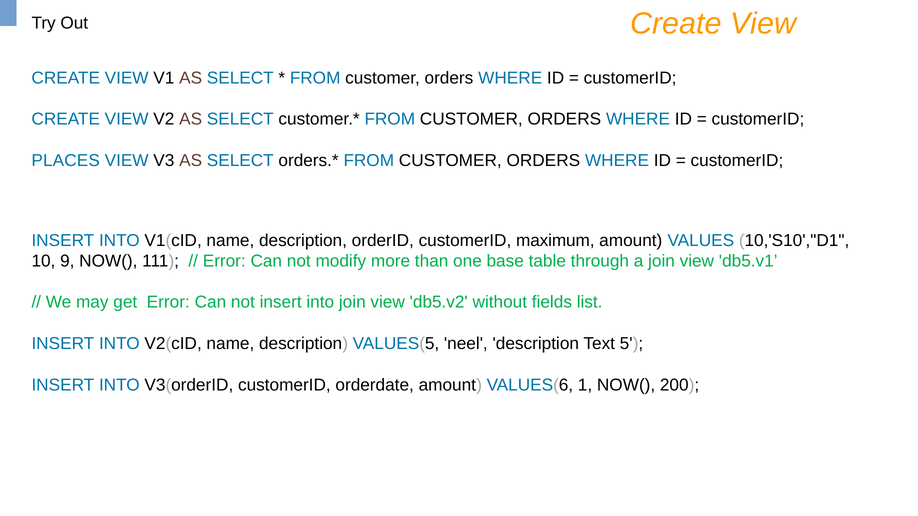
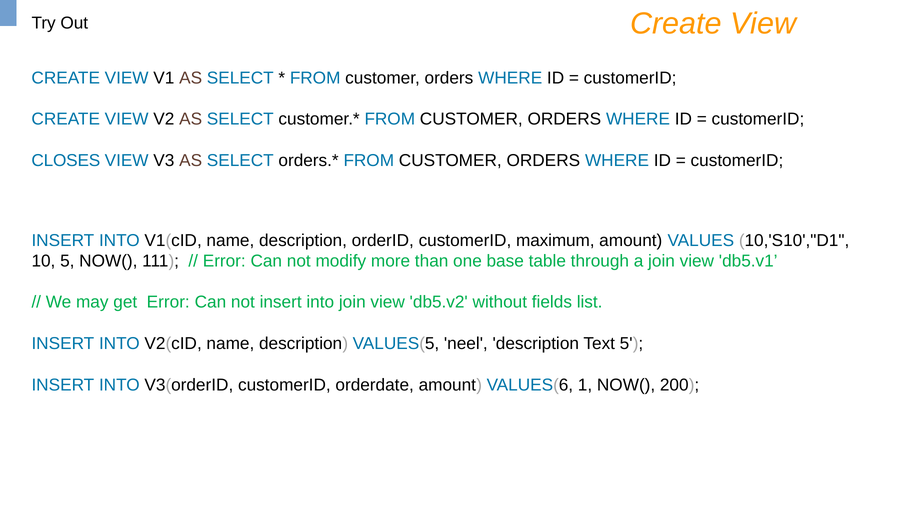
PLACES: PLACES -> CLOSES (66, 161)
10 9: 9 -> 5 (67, 261)
